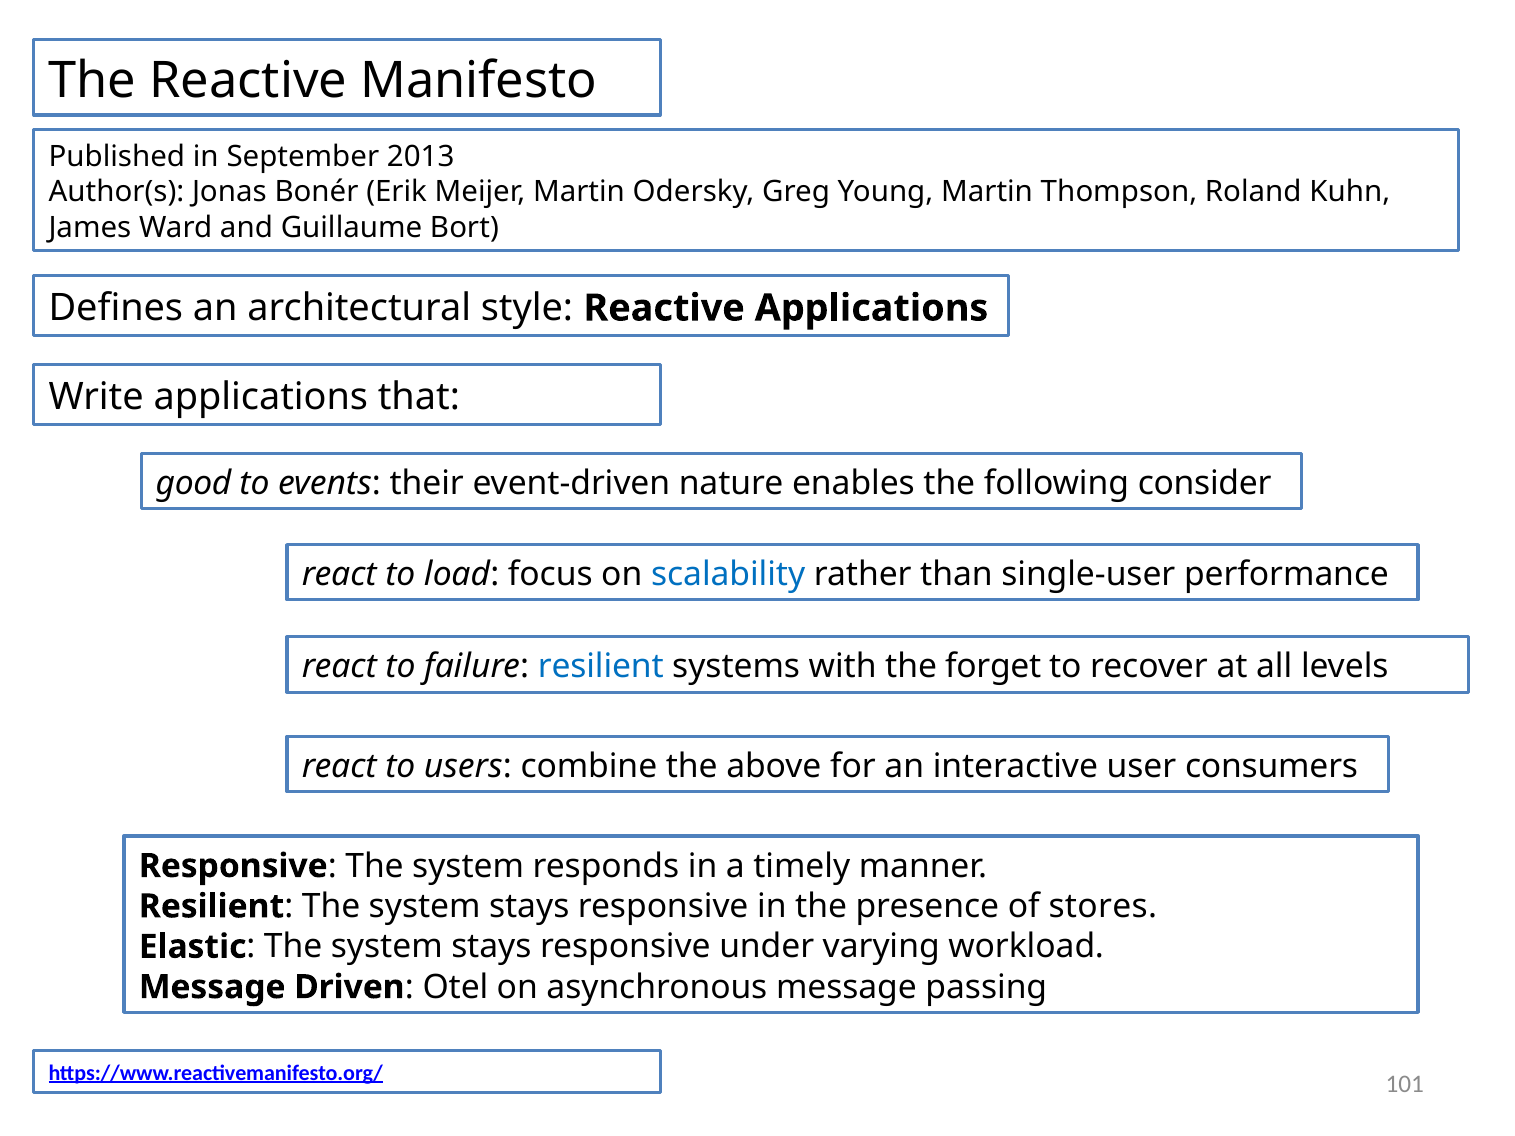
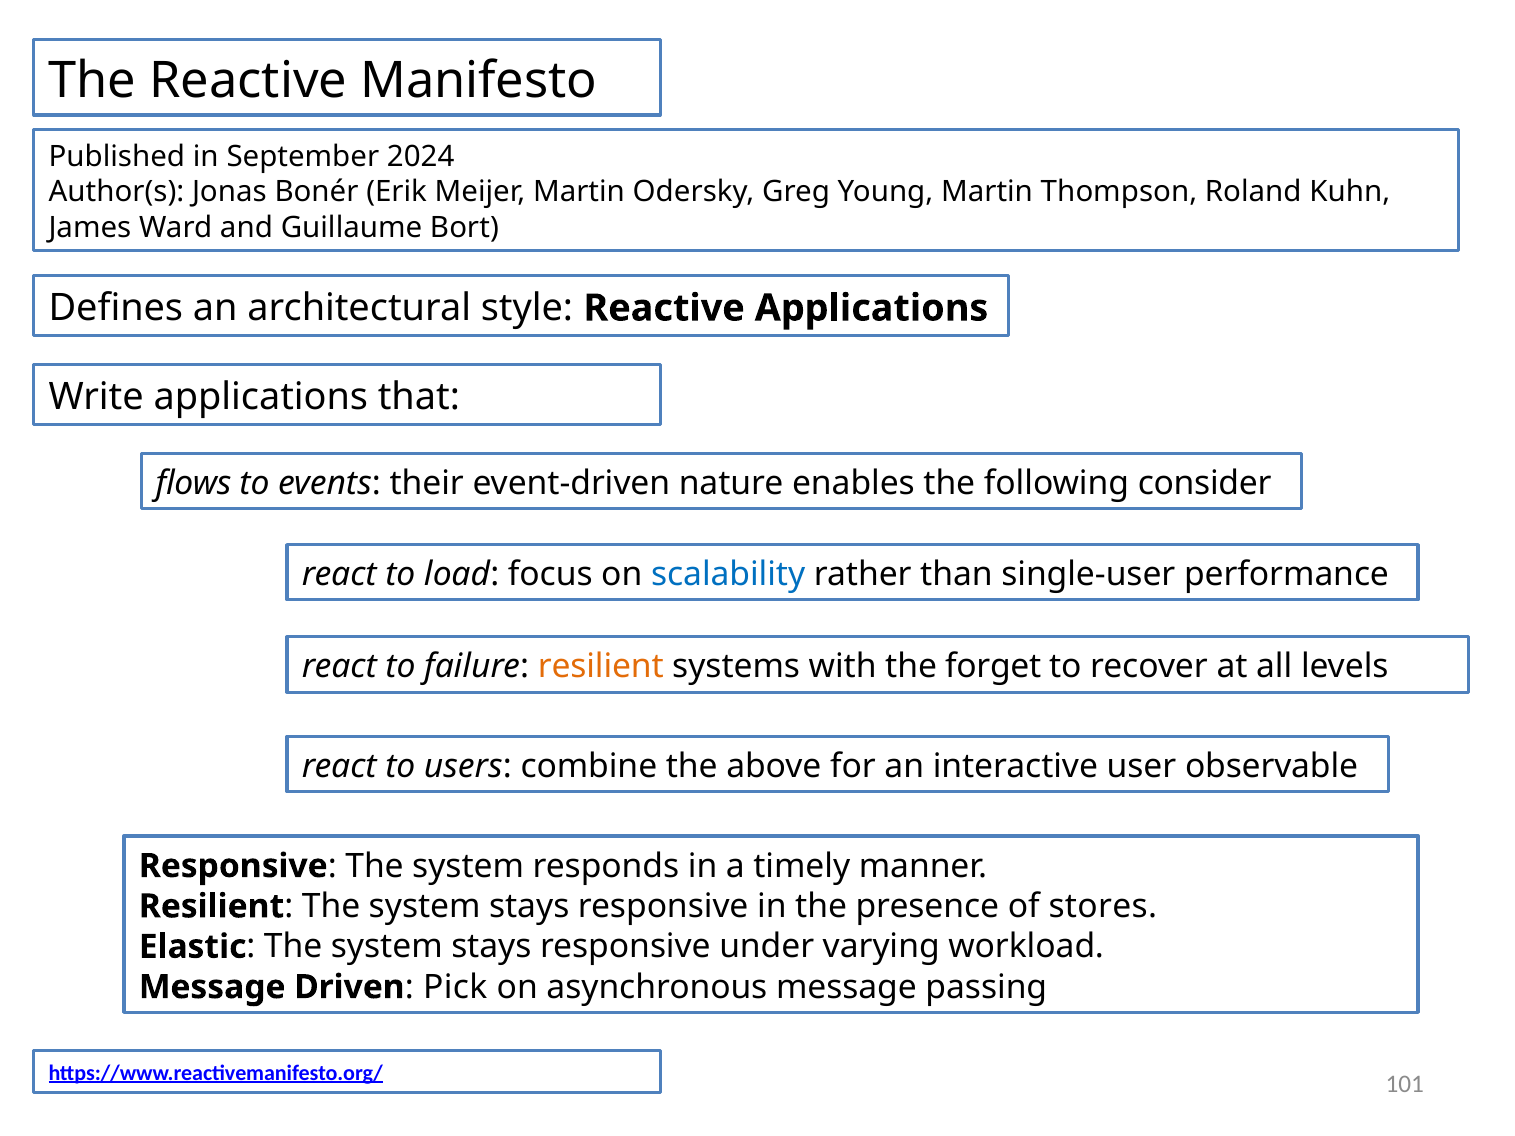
2013: 2013 -> 2024 (421, 157)
good: good -> flows (194, 483)
resilient colour: blue -> orange (601, 667)
consumers: consumers -> observable (1272, 767)
Otel: Otel -> Pick (455, 987)
